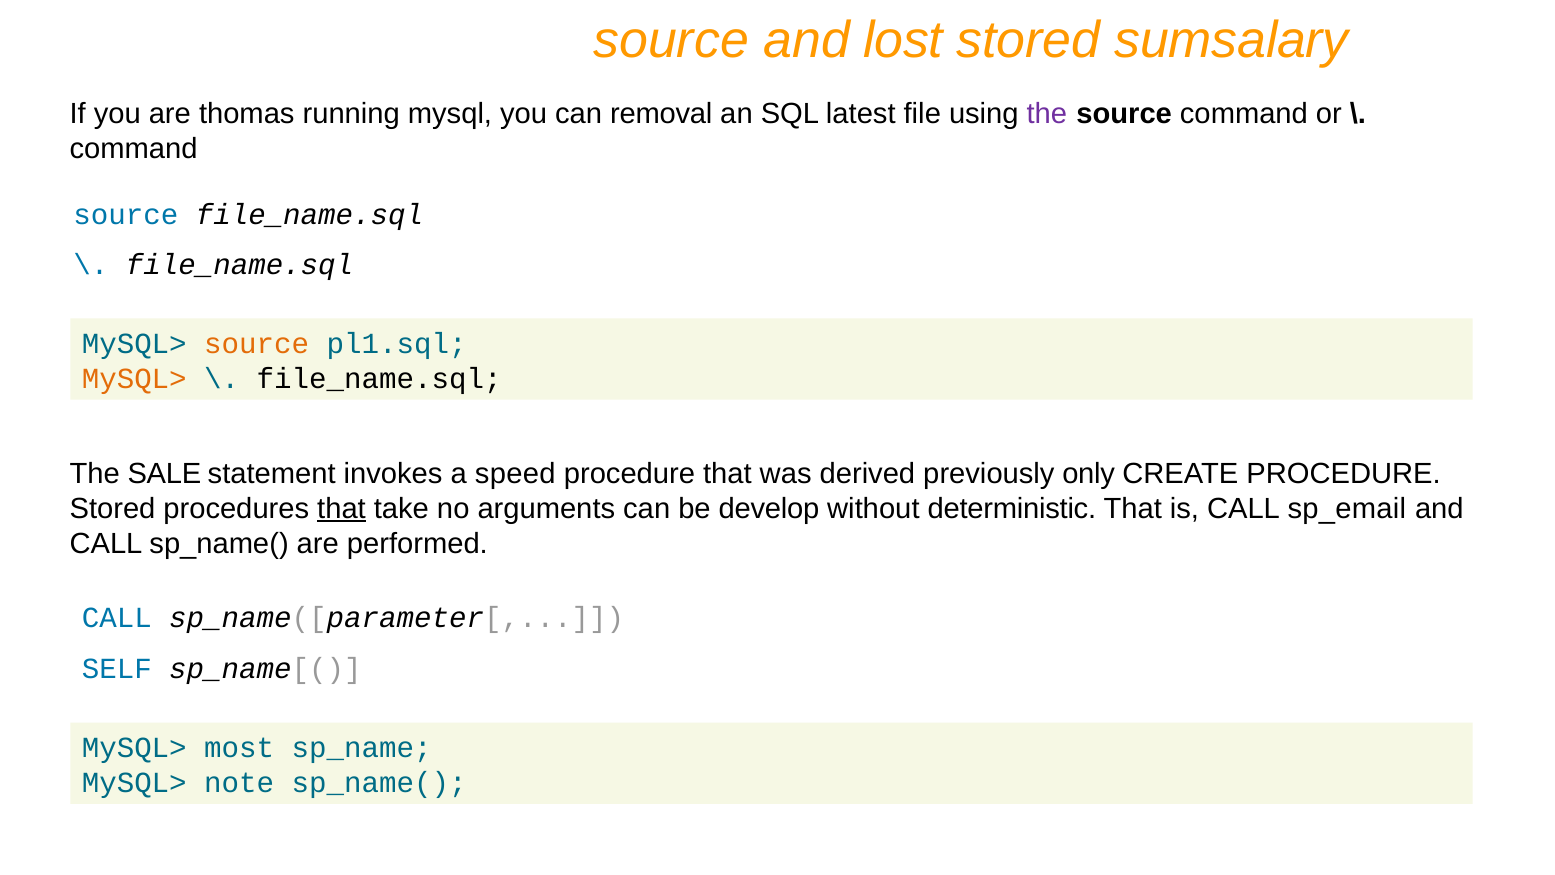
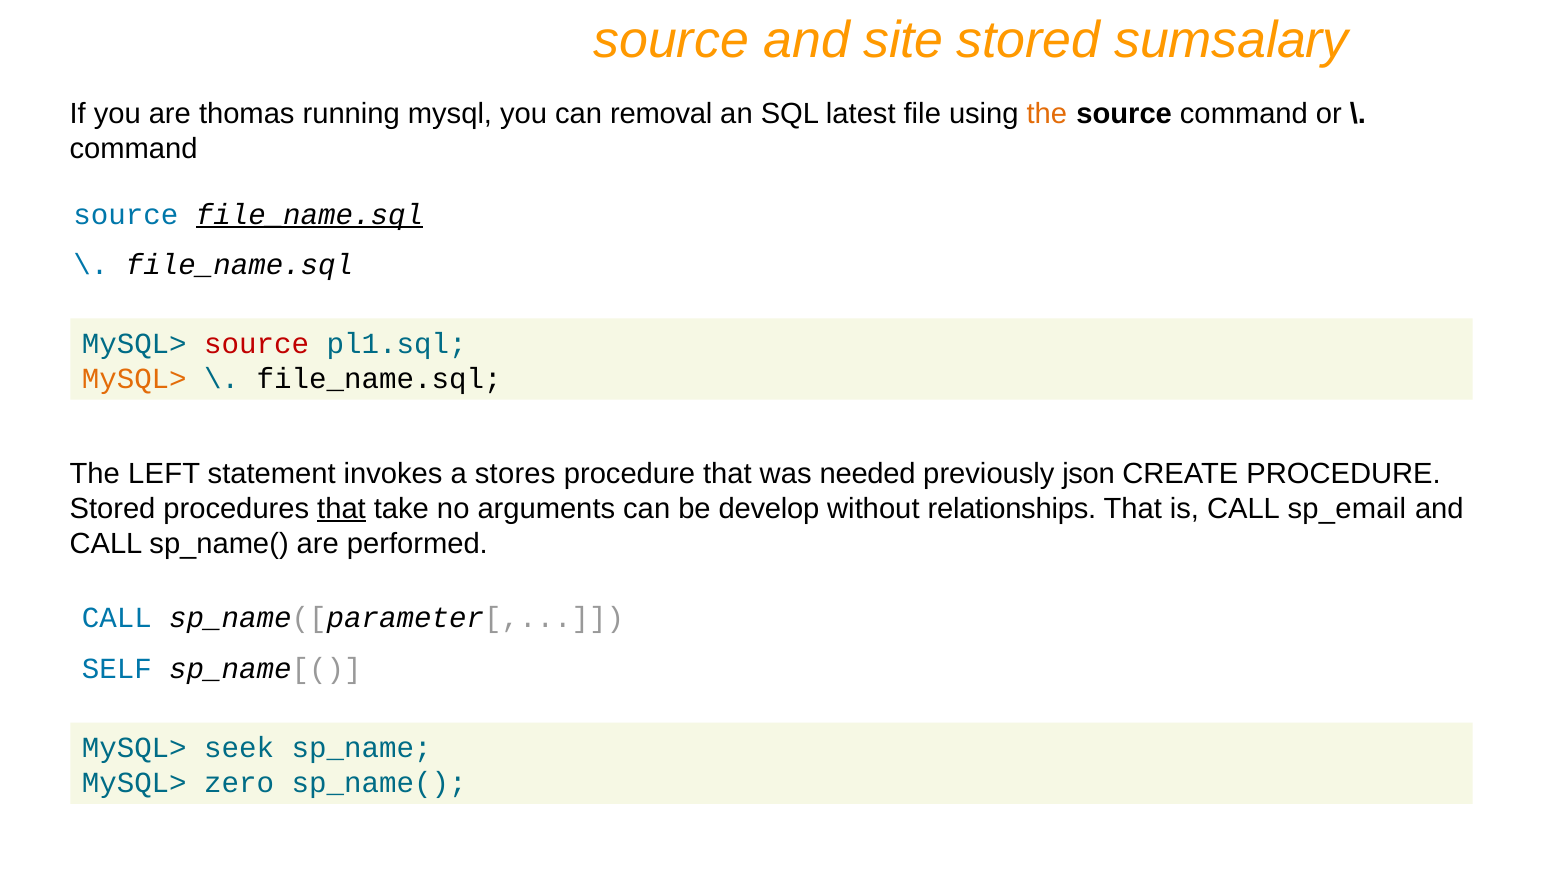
lost: lost -> site (903, 40)
the colour: purple -> orange (1047, 114)
file_name.sql underline: none -> present (309, 215)
source colour: orange -> red (257, 343)
SALE: SALE -> LEFT (164, 473)
speed: speed -> stores (515, 473)
derived: derived -> needed (868, 473)
only: only -> json (1089, 473)
deterministic: deterministic -> relationships (1012, 508)
most: most -> seek (239, 748)
note: note -> zero (239, 783)
